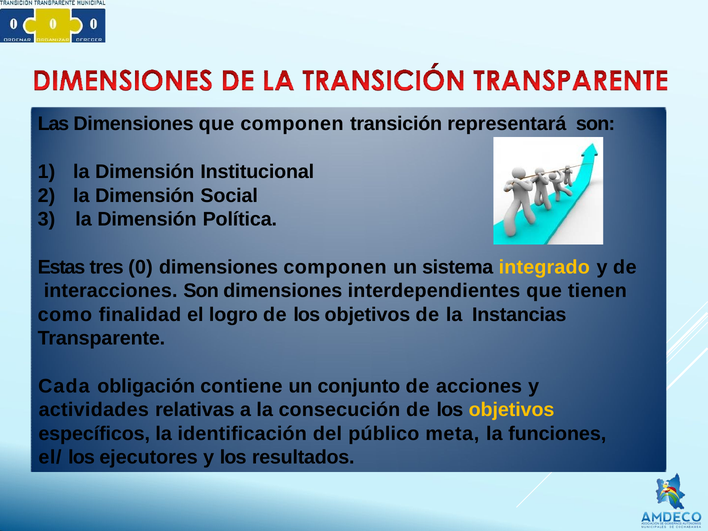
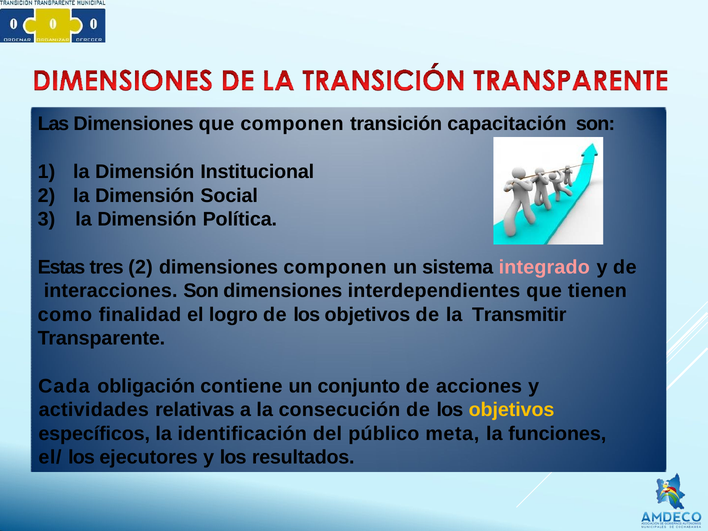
representará: representará -> capacitación (507, 124)
tres 0: 0 -> 2 (141, 267)
integrado colour: yellow -> pink (544, 267)
Instancias: Instancias -> Transmitir (519, 315)
